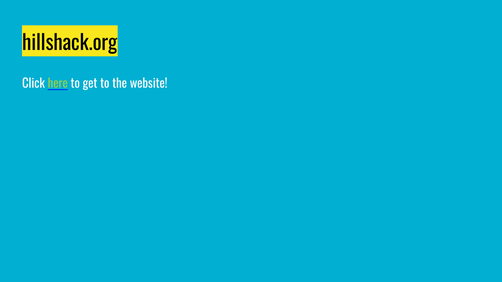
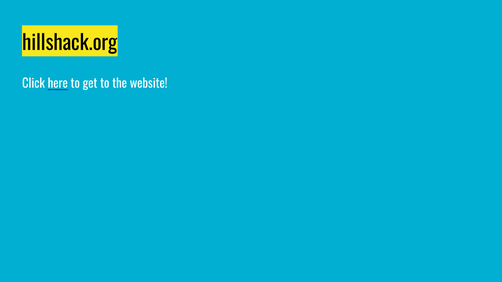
here colour: light green -> white (58, 84)
